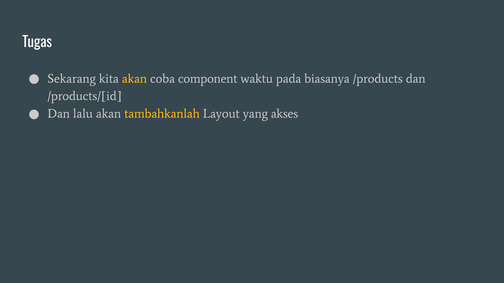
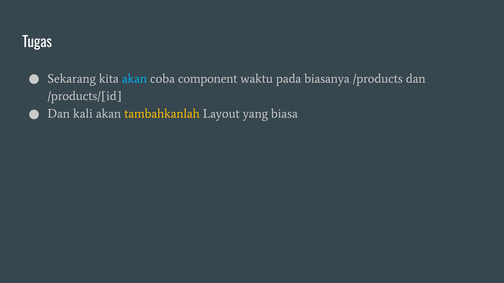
akan colour: yellow -> light blue (134, 79)
lalu: lalu -> kali (83, 114)
akses: akses -> biasa (284, 114)
